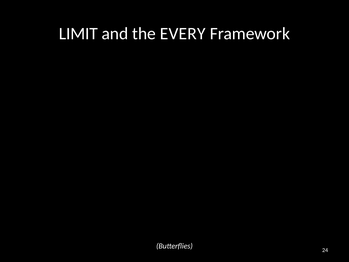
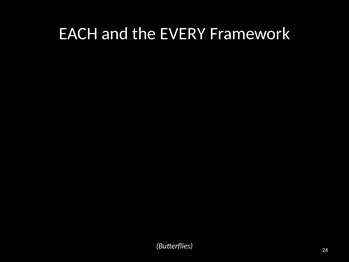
LIMIT: LIMIT -> EACH (78, 34)
